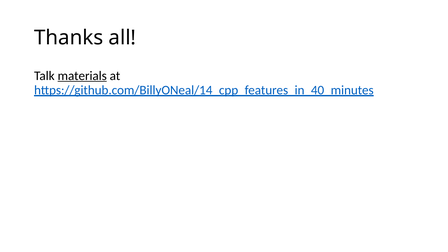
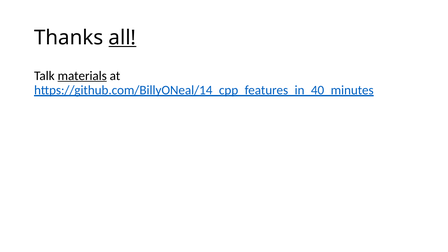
all underline: none -> present (122, 38)
